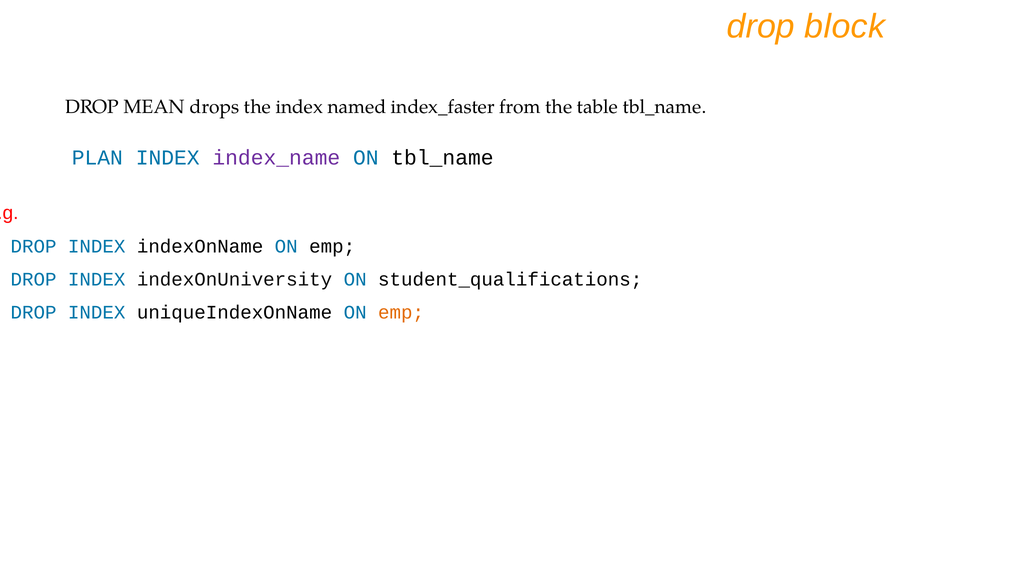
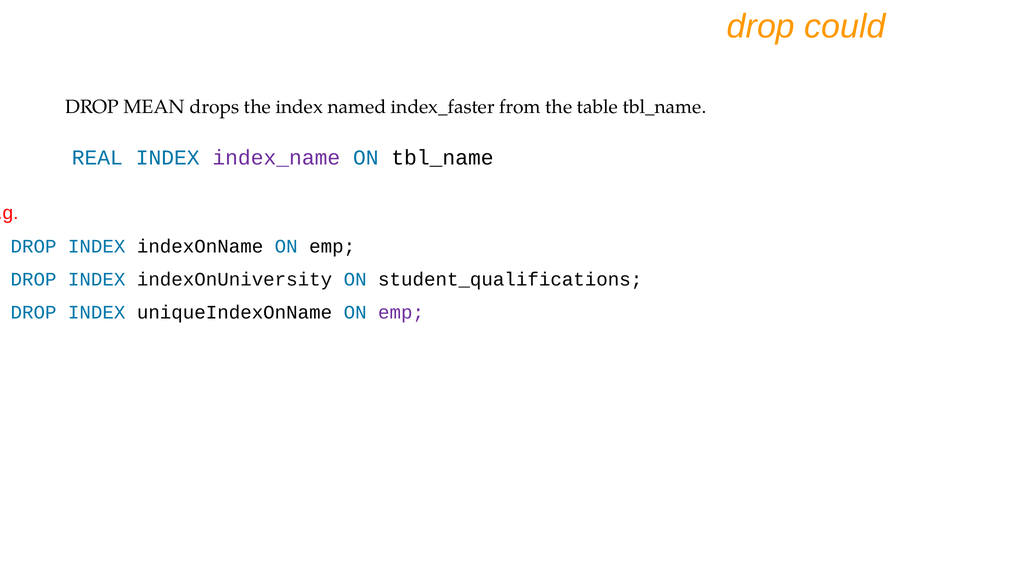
block: block -> could (845, 27)
PLAN: PLAN -> REAL (97, 158)
emp colour: orange -> purple (401, 313)
